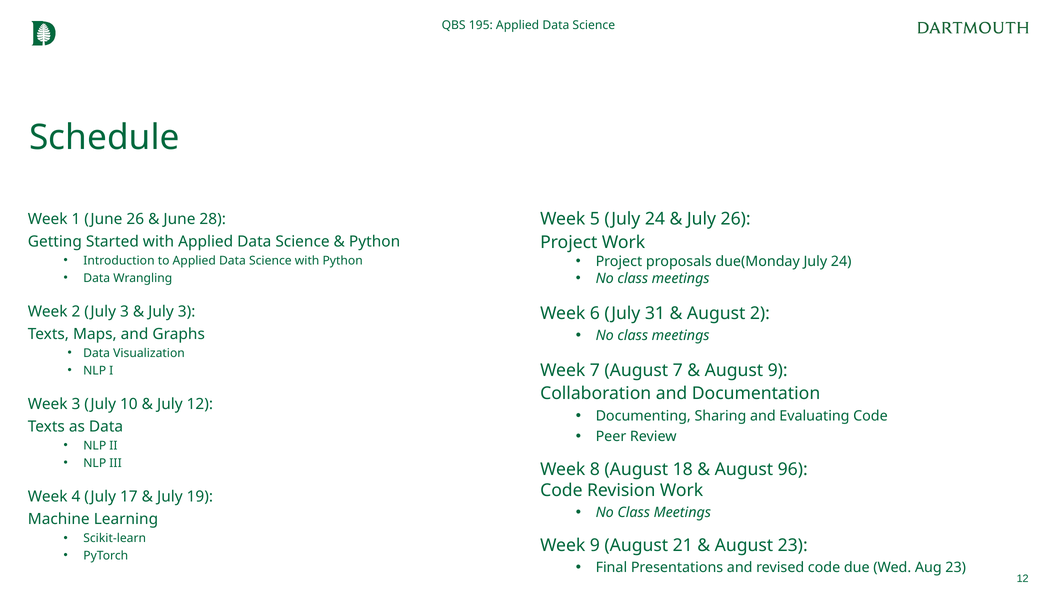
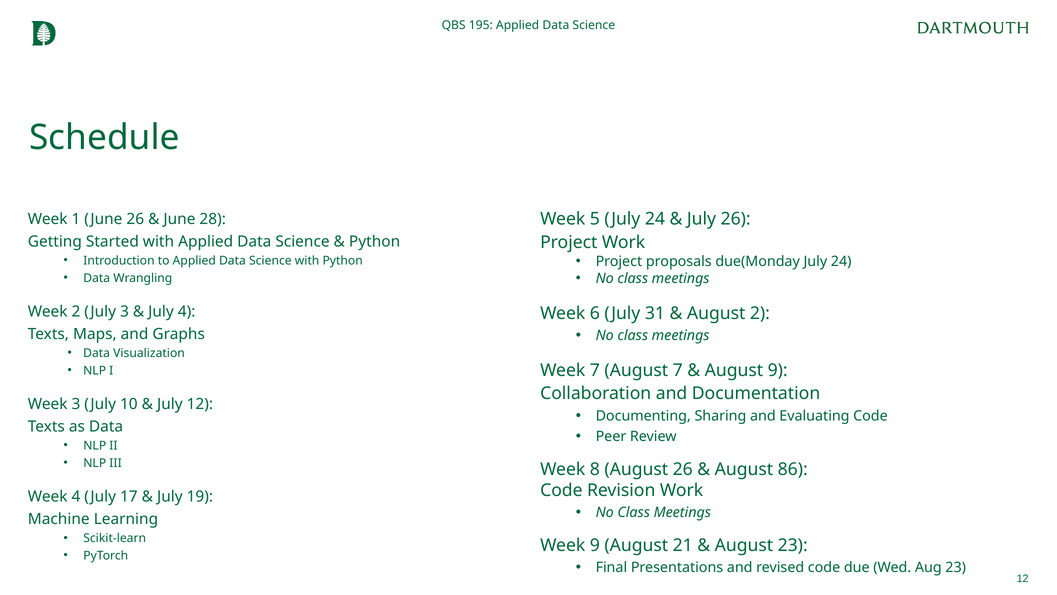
3: 3 -> 4 (187, 312)
August 18: 18 -> 26 (683, 469)
96: 96 -> 86 (793, 469)
